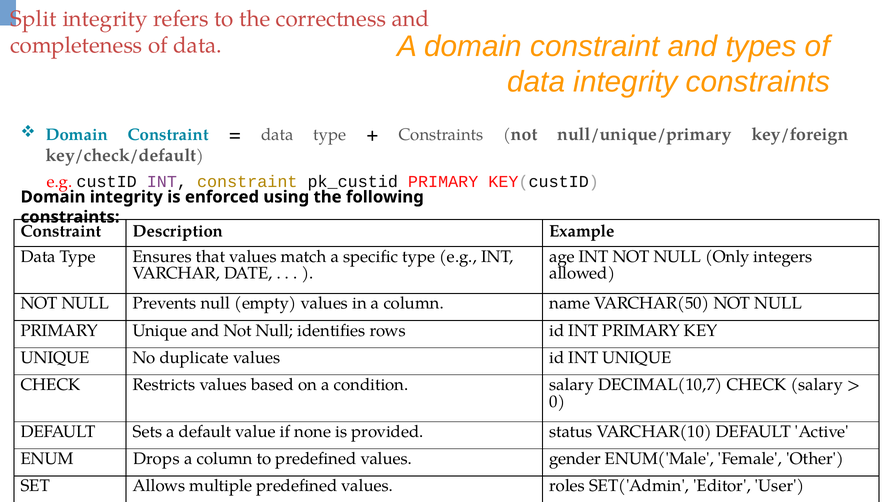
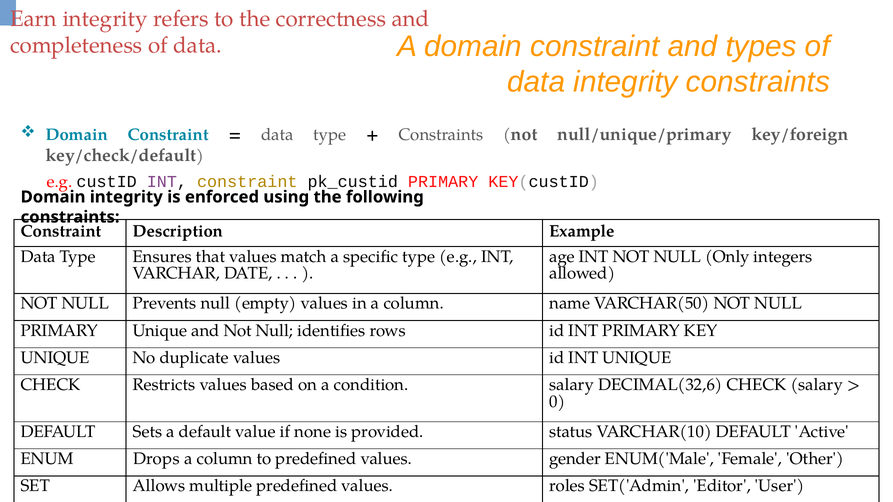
Split: Split -> Earn (33, 19)
DECIMAL(10,7: DECIMAL(10,7 -> DECIMAL(32,6 (660, 385)
